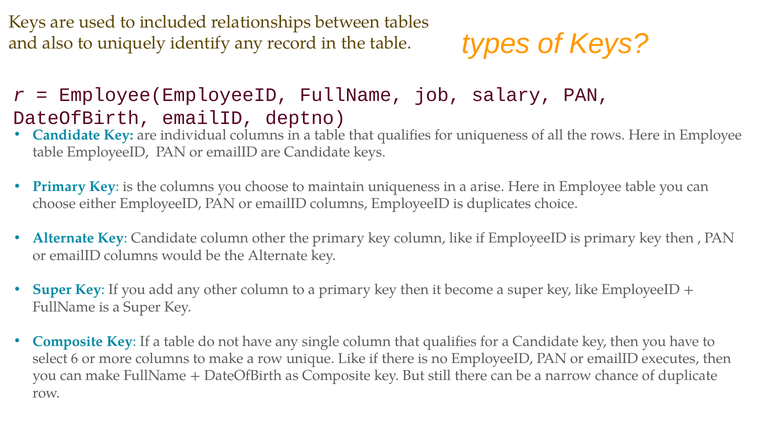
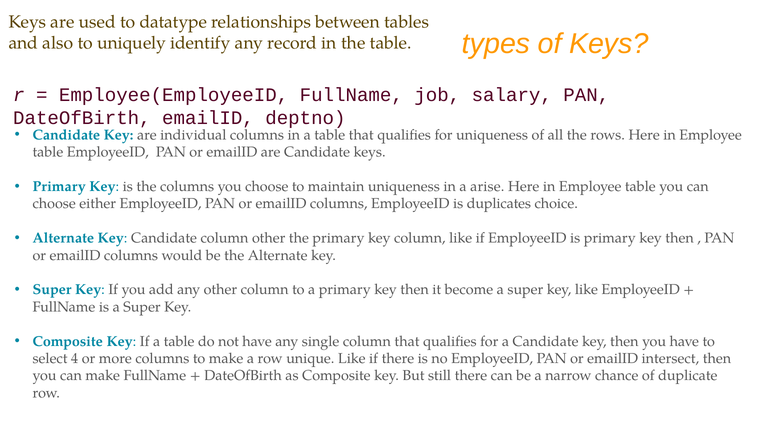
included: included -> datatype (173, 22)
6: 6 -> 4 (75, 358)
executes: executes -> intersect (670, 358)
